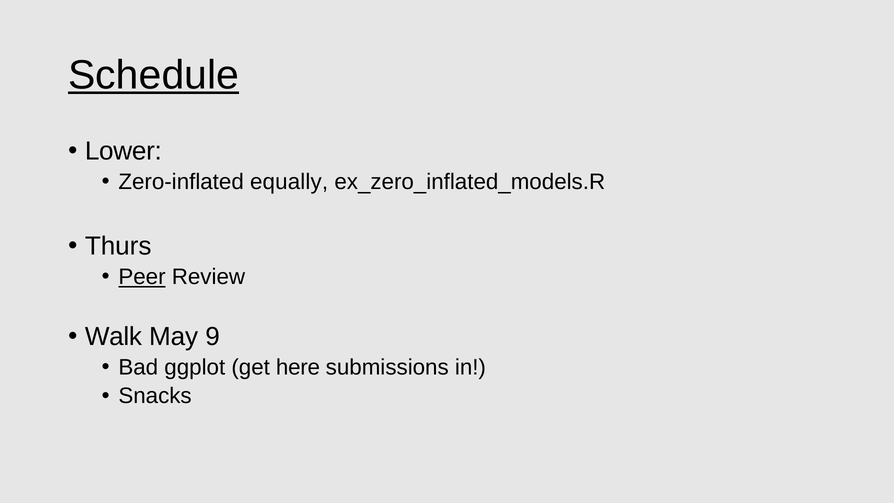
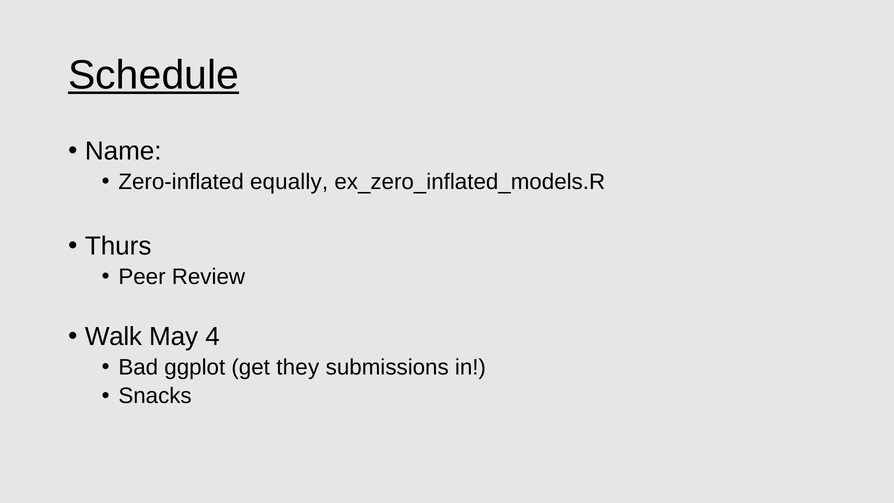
Lower: Lower -> Name (123, 151)
Peer underline: present -> none (142, 277)
9: 9 -> 4 (213, 336)
here: here -> they (298, 367)
